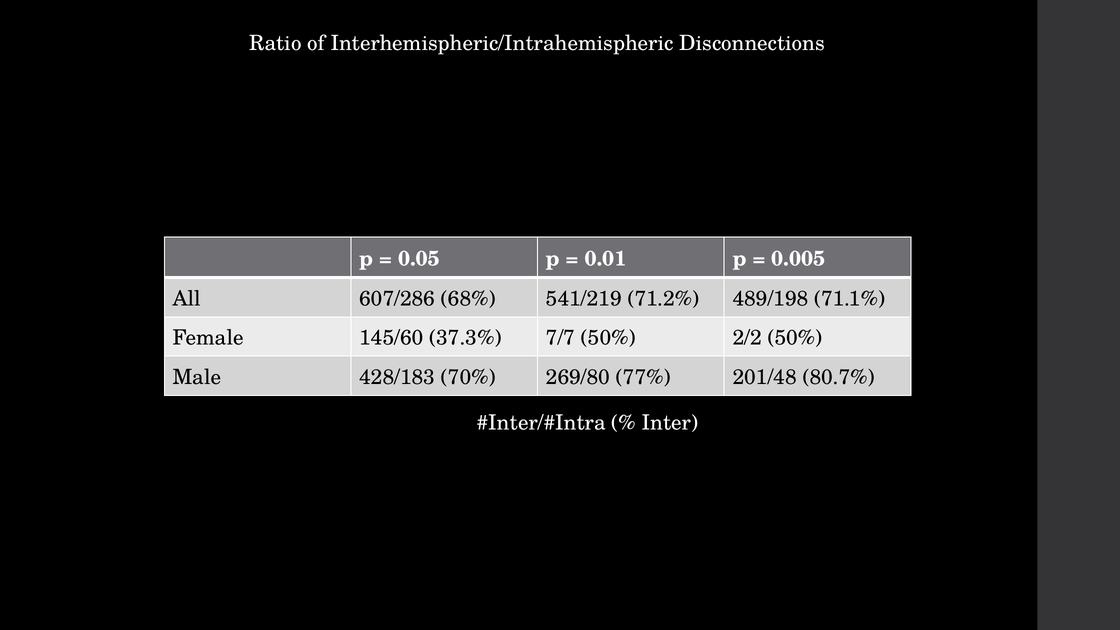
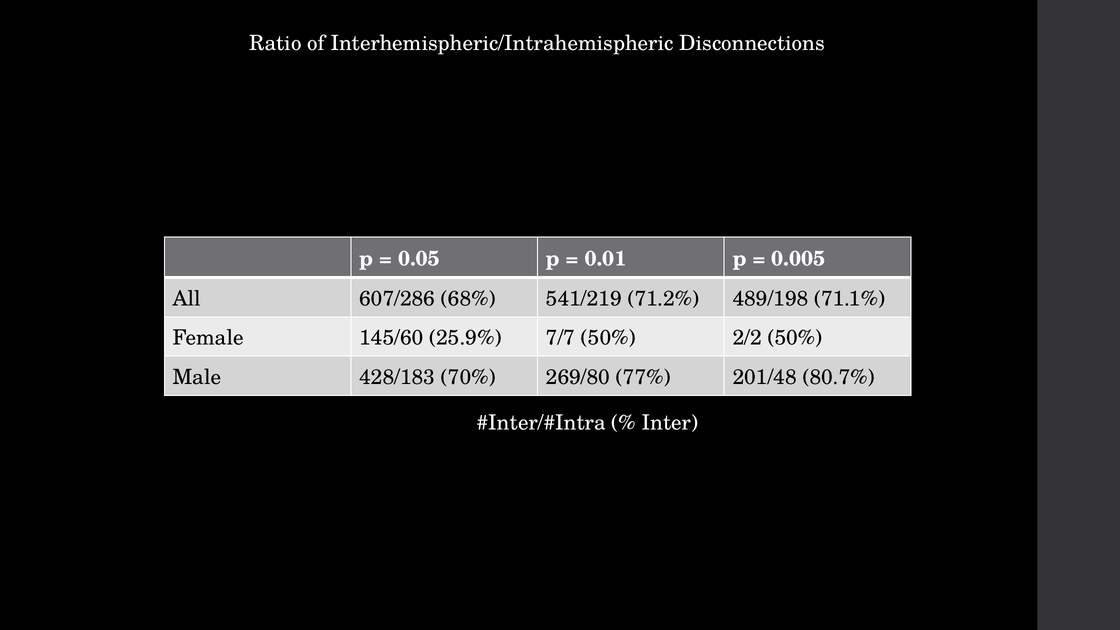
37.3%: 37.3% -> 25.9% (465, 338)
